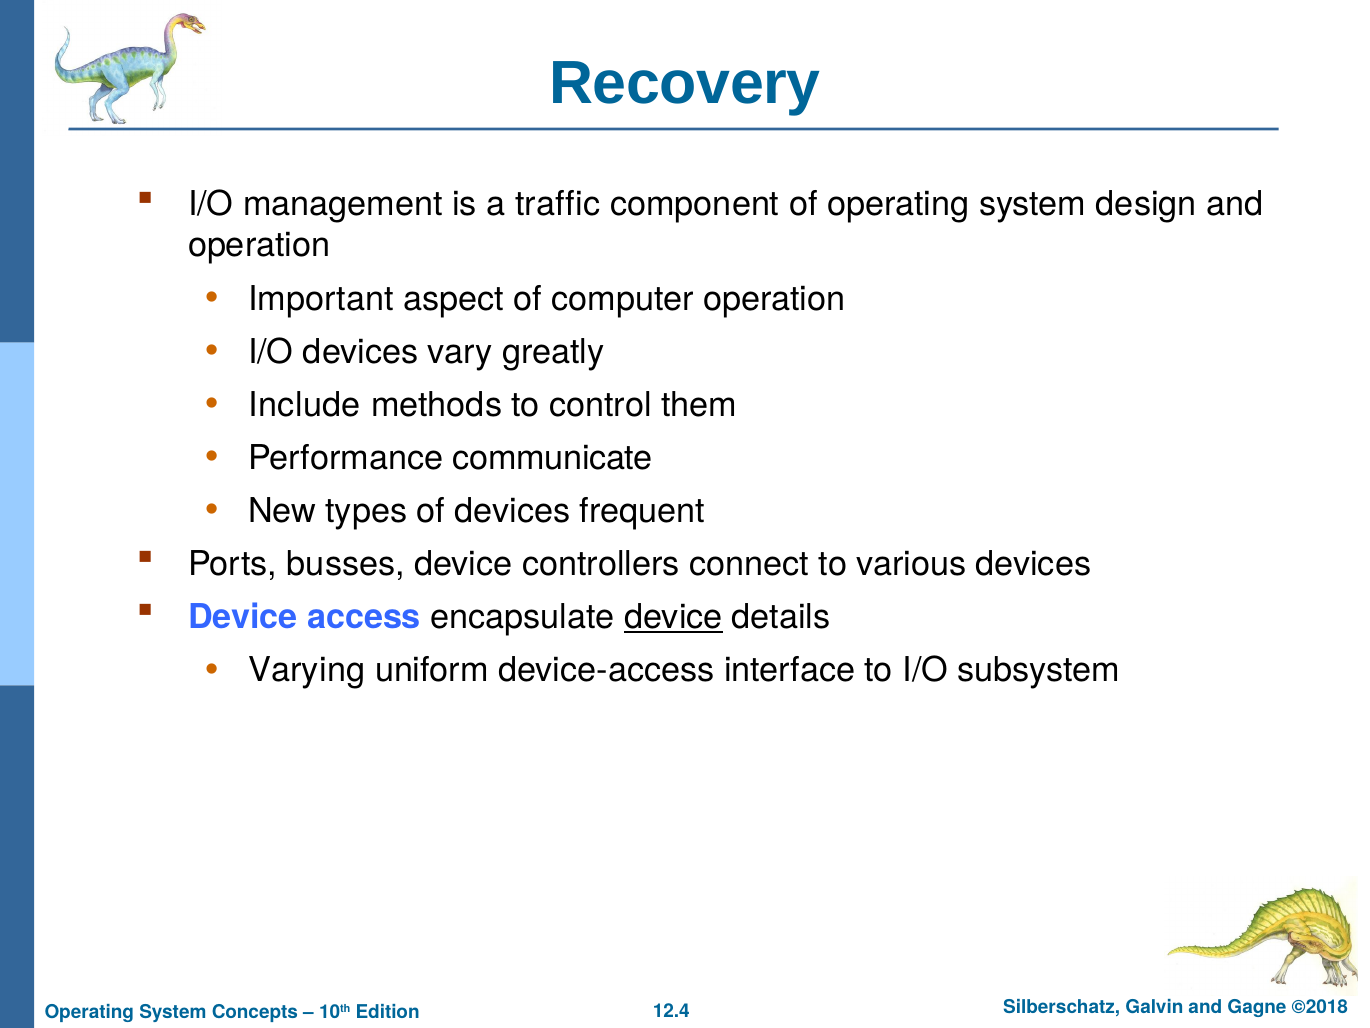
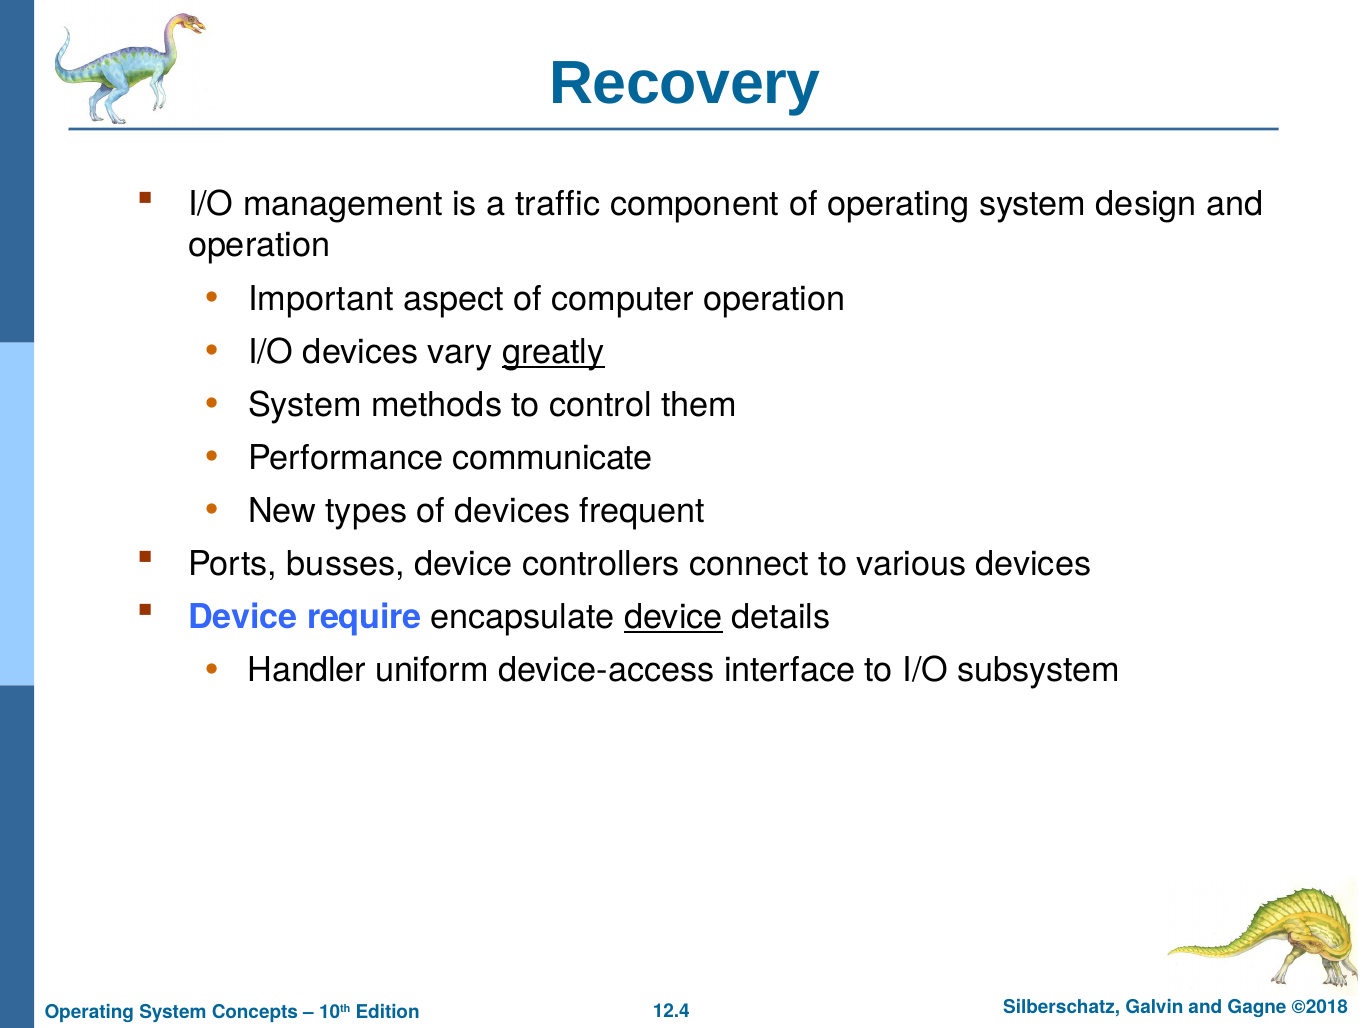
greatly underline: none -> present (553, 352)
Include: Include -> System (305, 405)
access: access -> require (364, 617)
Varying: Varying -> Handler (307, 670)
